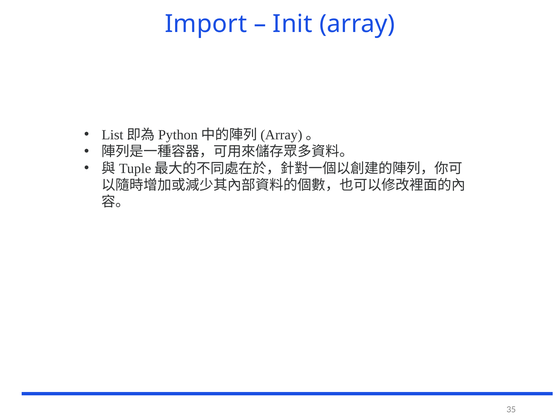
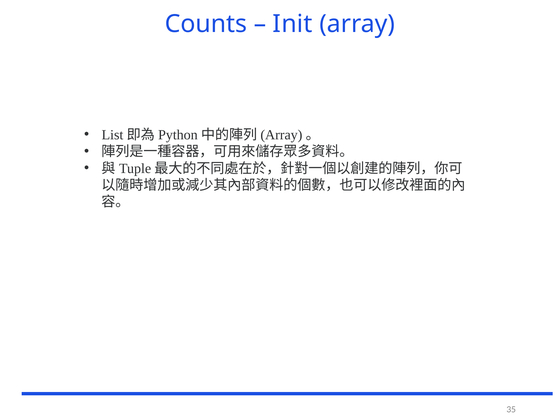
Import: Import -> Counts (206, 24)
